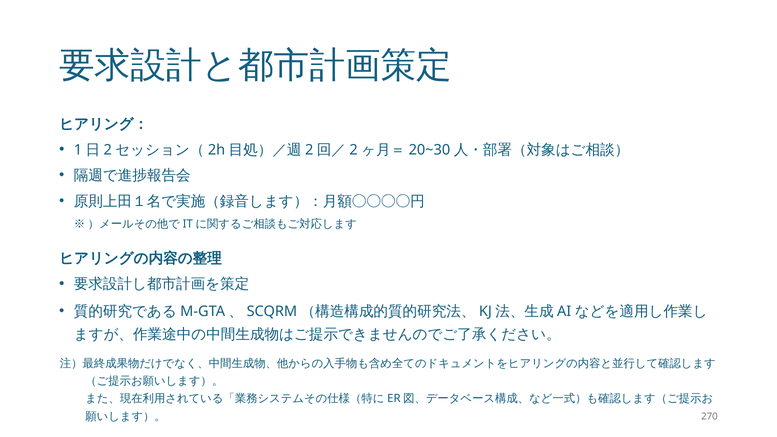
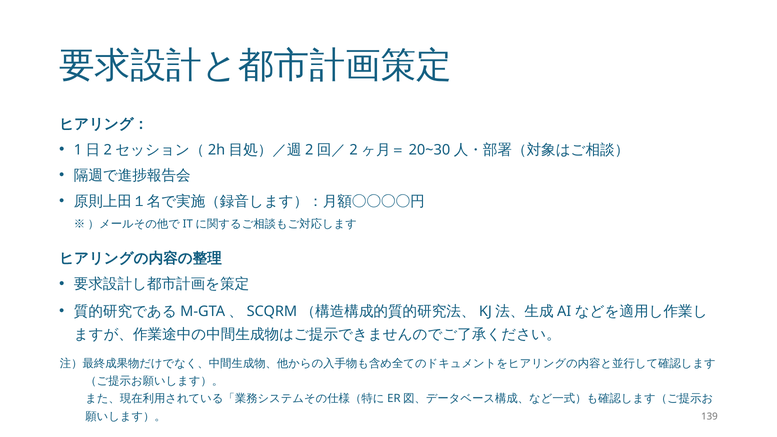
270: 270 -> 139 (709, 417)
